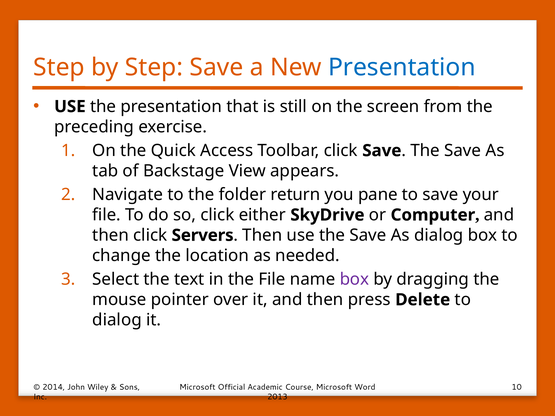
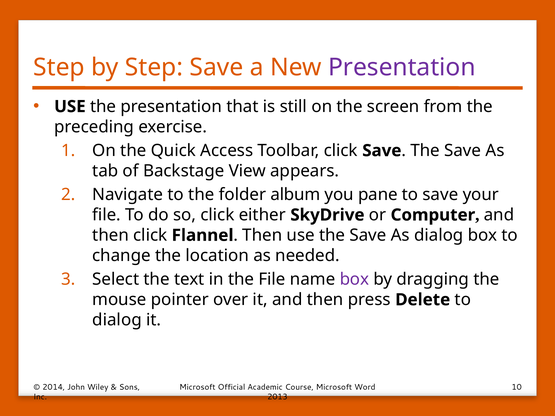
Presentation colour: blue -> purple (402, 67)
return: return -> album (295, 195)
Servers: Servers -> Flannel (203, 235)
